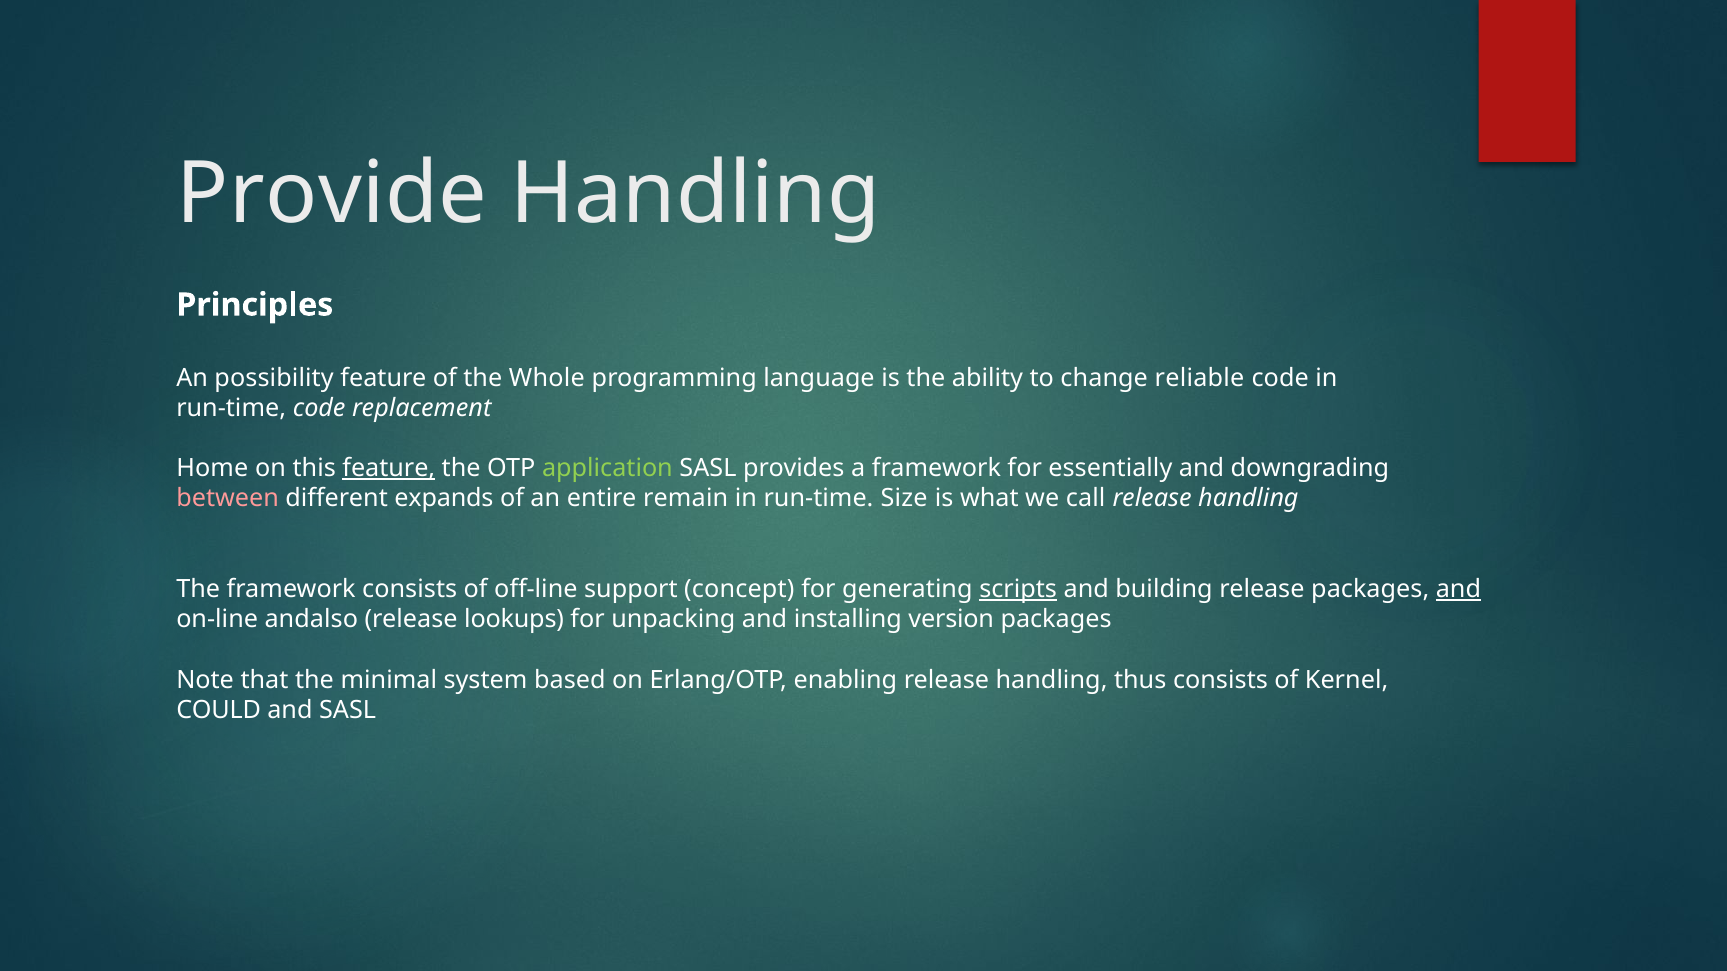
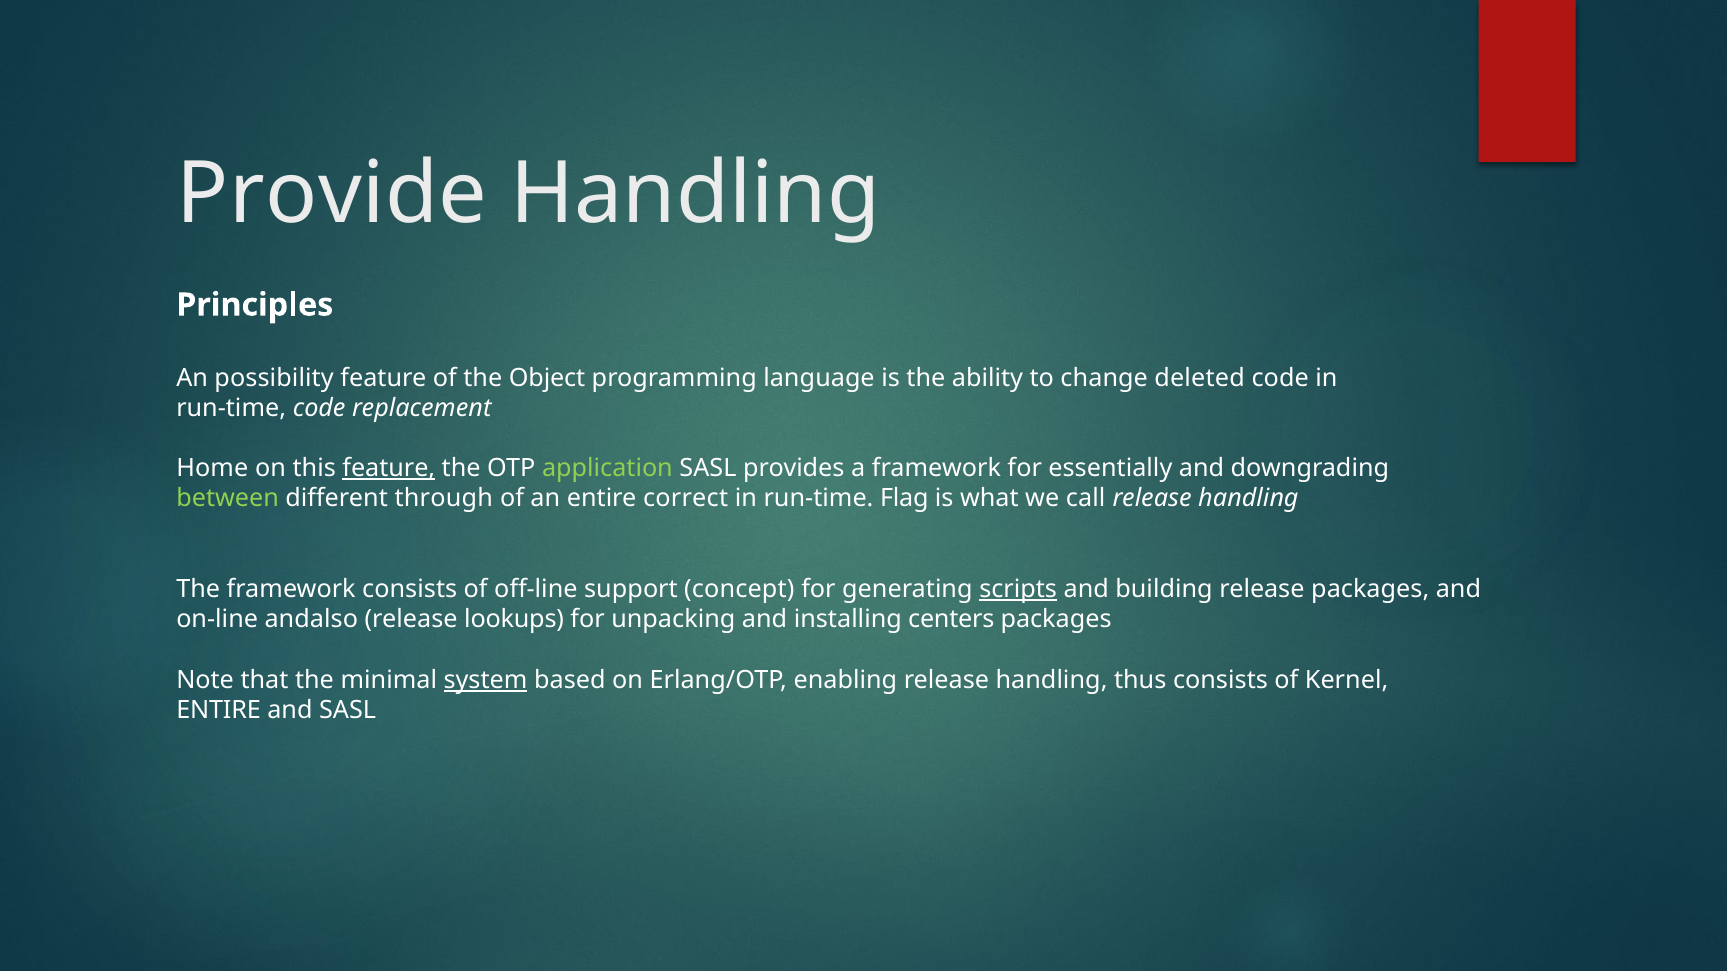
Whole: Whole -> Object (547, 378)
reliable: reliable -> deleted (1200, 378)
between colour: pink -> light green (228, 499)
expands: expands -> through (444, 499)
remain: remain -> correct (686, 499)
Size: Size -> Flag (904, 499)
and underline: present -> none (1458, 590)
version: version -> centers (951, 620)
system underline: none -> present (485, 680)
COULD: COULD -> ENTIRE (219, 711)
